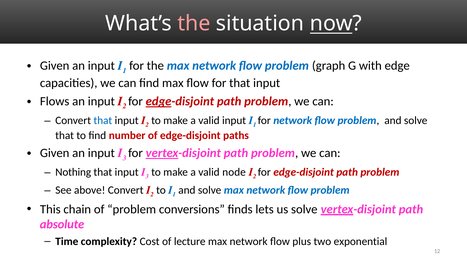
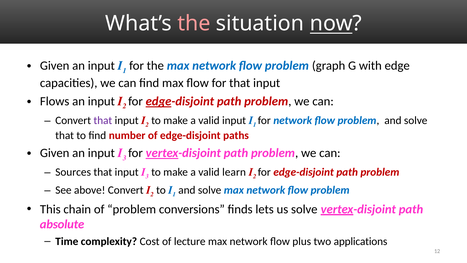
that colour: blue -> purple (103, 120)
Nothing: Nothing -> Sources (73, 172)
node: node -> learn (234, 172)
exponential: exponential -> applications (361, 241)
